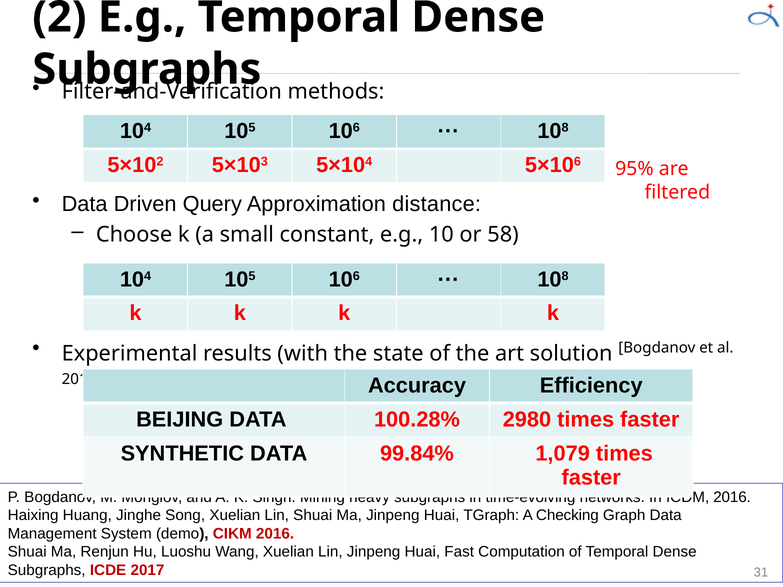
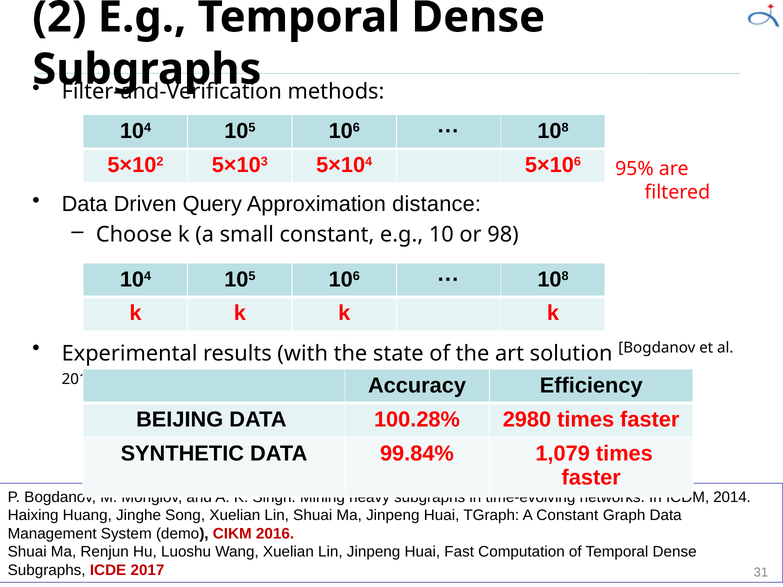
58: 58 -> 98 (503, 234)
2016: 2016 -> 2014 (732, 497)
A Checking: Checking -> Constant (567, 516)
